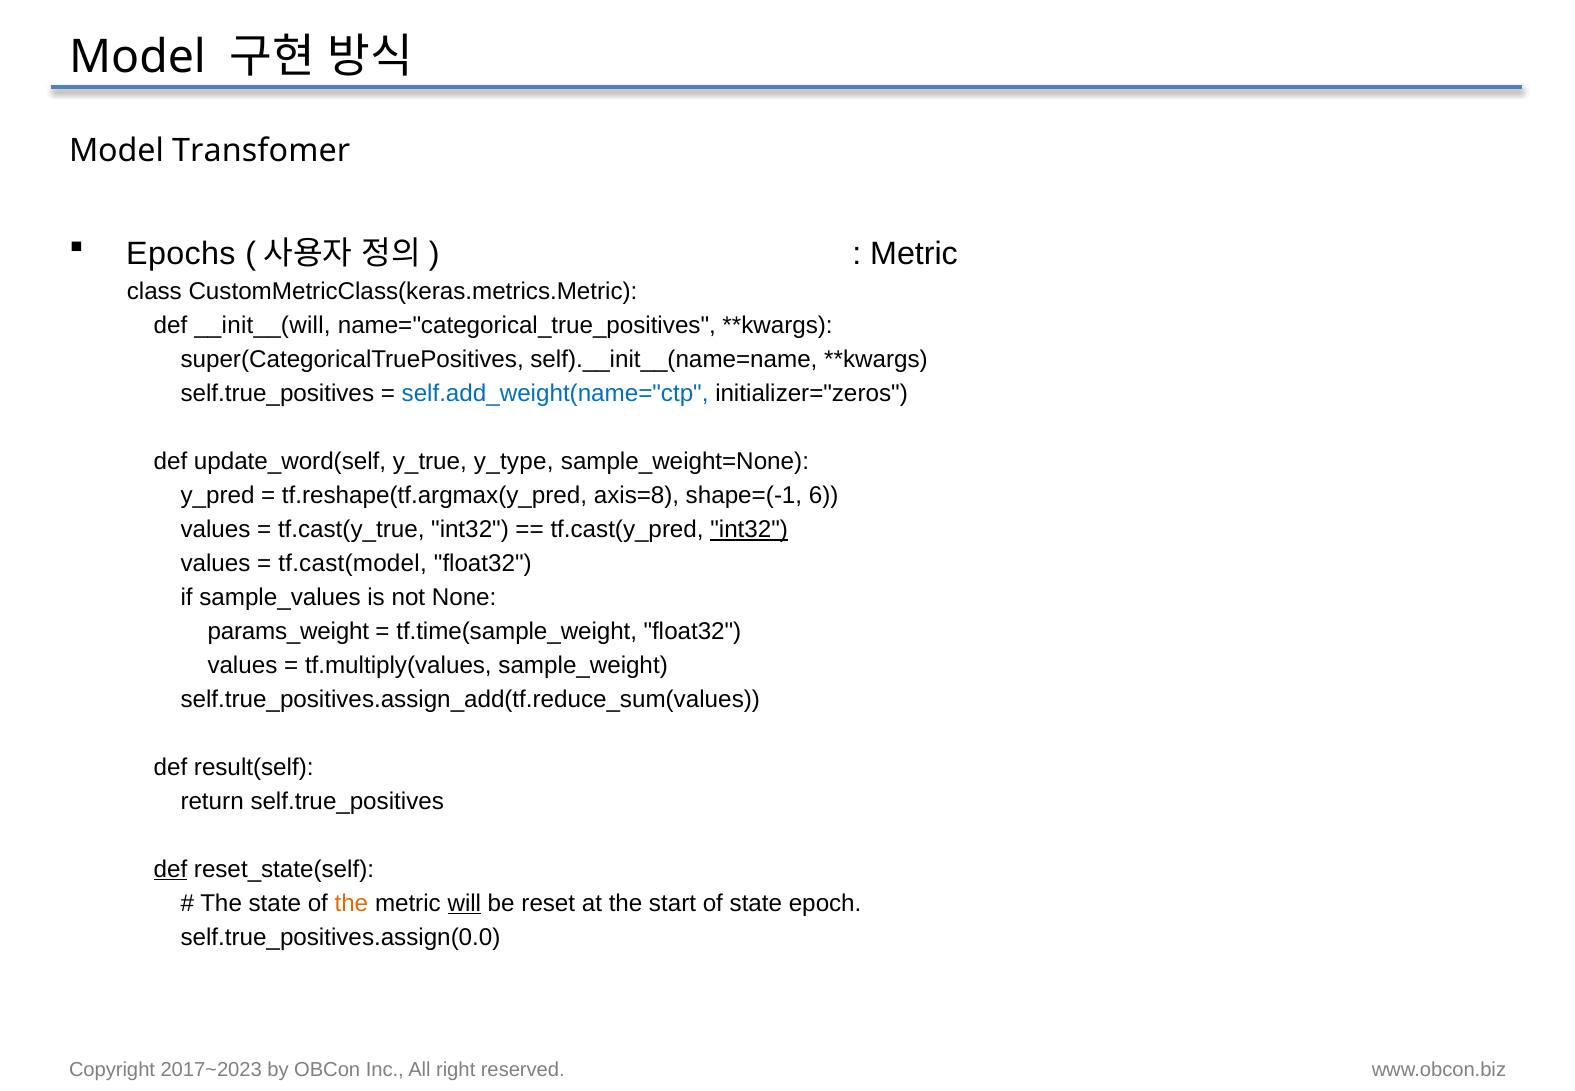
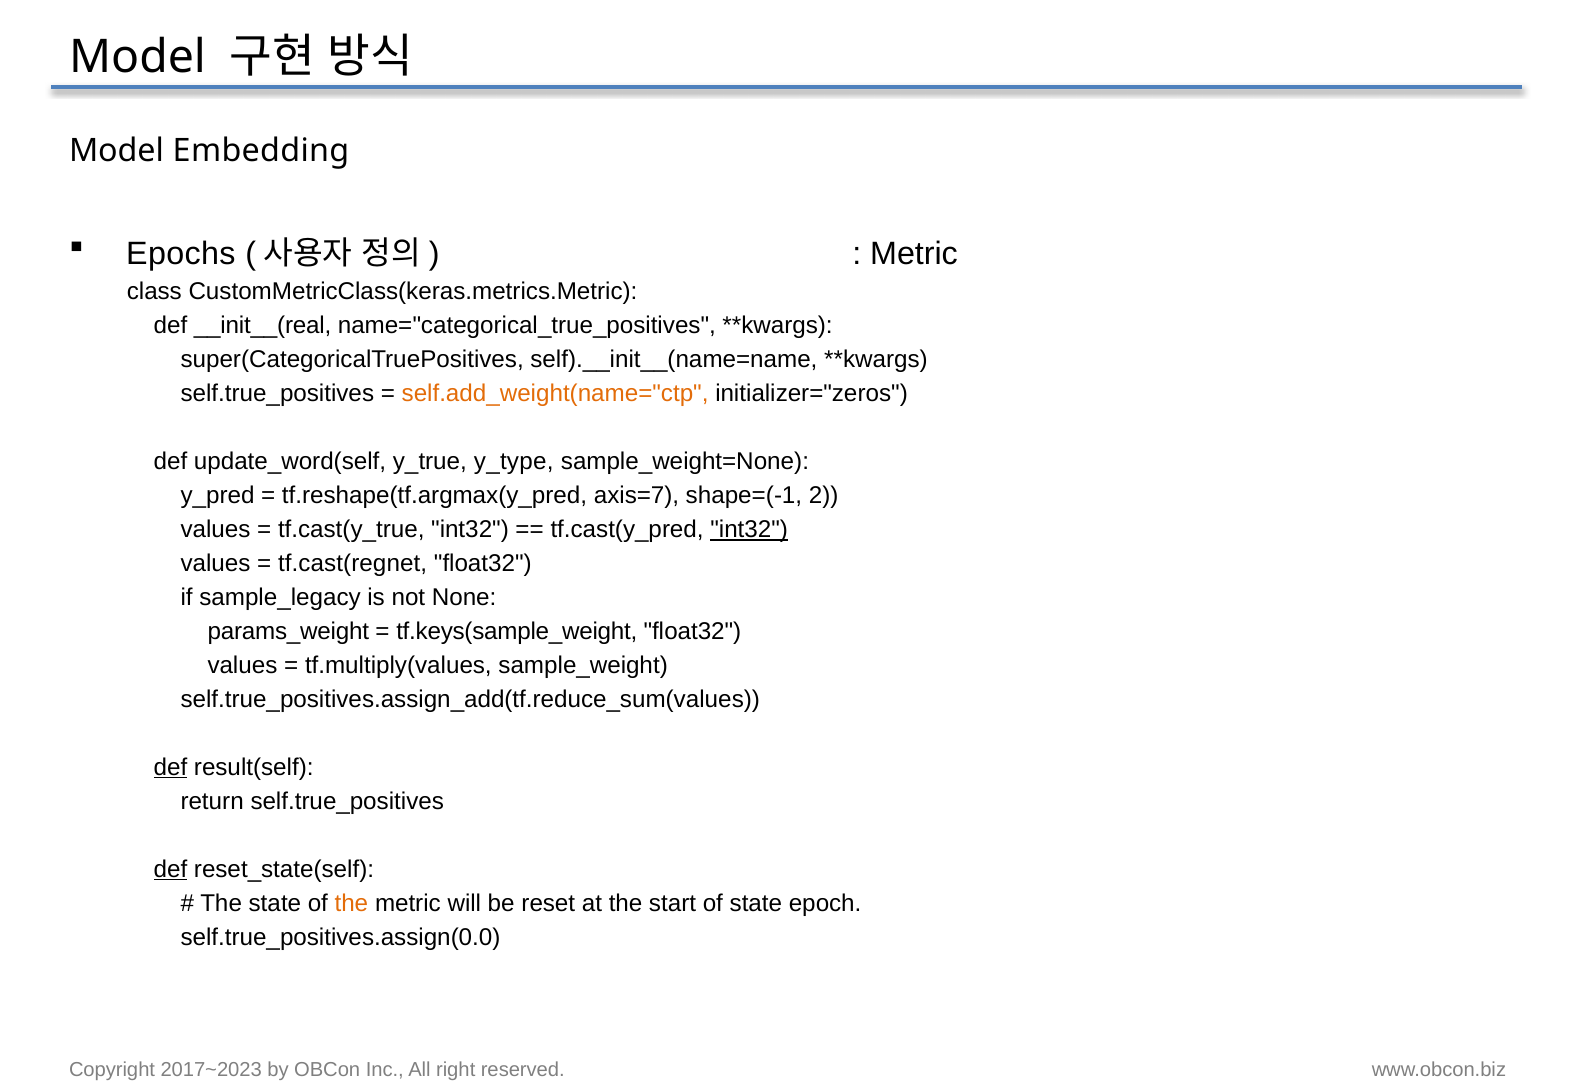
Transfomer: Transfomer -> Embedding (261, 150)
__init__(will: __init__(will -> __init__(real (263, 326)
self.add_weight(name="ctp colour: blue -> orange (555, 393)
axis=8: axis=8 -> axis=7 (637, 495)
6: 6 -> 2 (824, 495)
tf.cast(model: tf.cast(model -> tf.cast(regnet (353, 563)
sample_values: sample_values -> sample_legacy (280, 597)
tf.time(sample_weight: tf.time(sample_weight -> tf.keys(sample_weight (517, 631)
def underline: none -> present (171, 767)
will underline: present -> none (464, 903)
